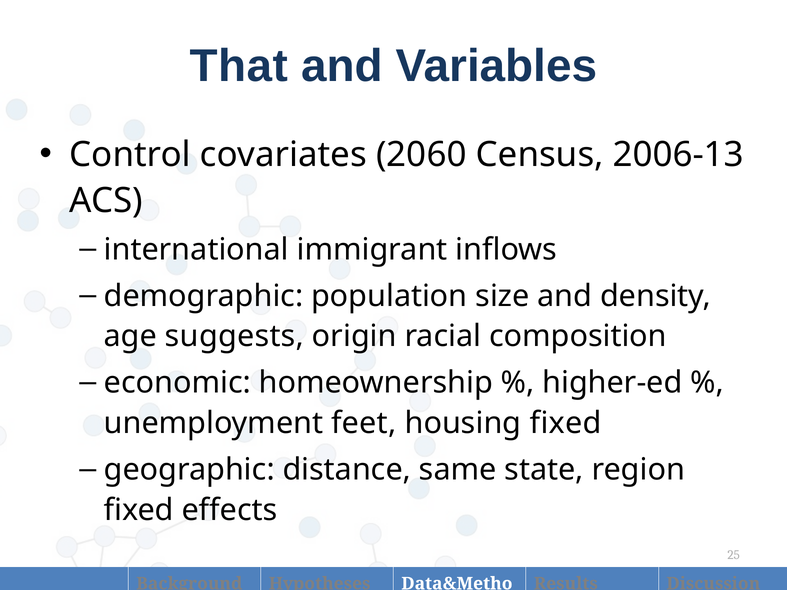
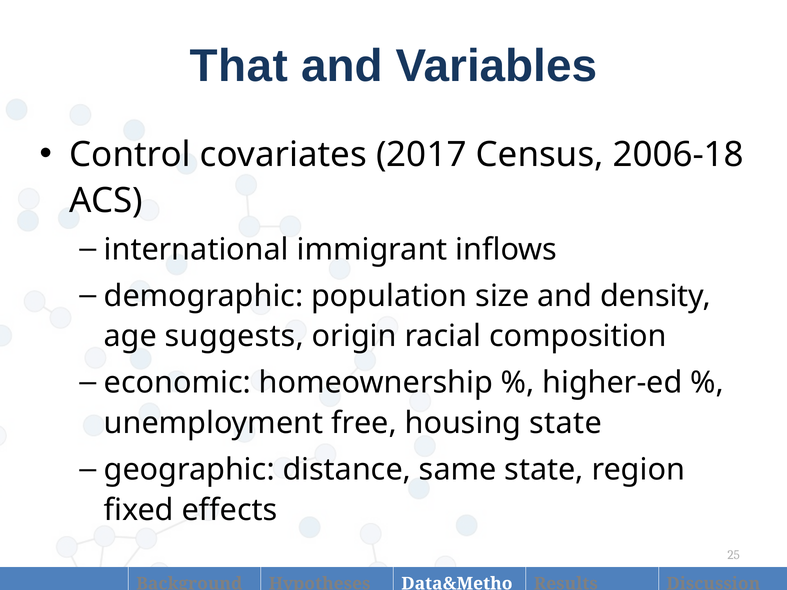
2060: 2060 -> 2017 (421, 155)
2006-13: 2006-13 -> 2006-18 (678, 155)
feet: feet -> free (364, 423)
housing fixed: fixed -> state (566, 423)
